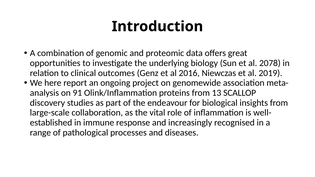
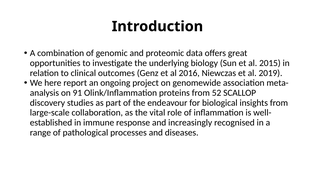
2078: 2078 -> 2015 (270, 63)
13: 13 -> 52 (217, 93)
